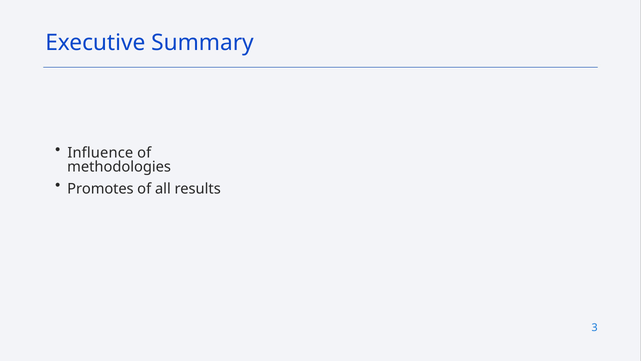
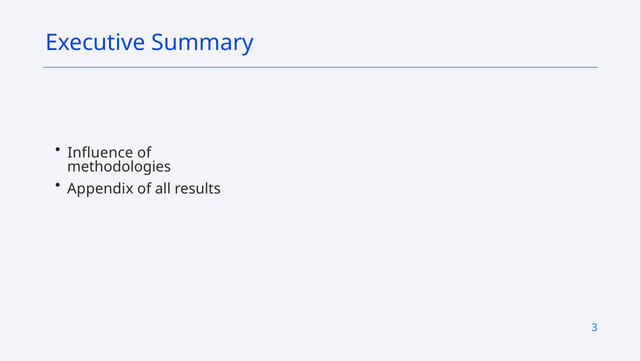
Promotes: Promotes -> Appendix (100, 188)
